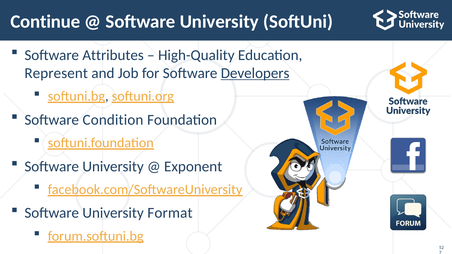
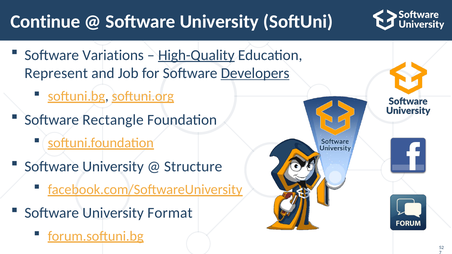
Attributes: Attributes -> Variations (113, 55)
High-Quality underline: none -> present (196, 55)
Condition: Condition -> Rectangle (113, 120)
Exponent: Exponent -> Structure (193, 167)
